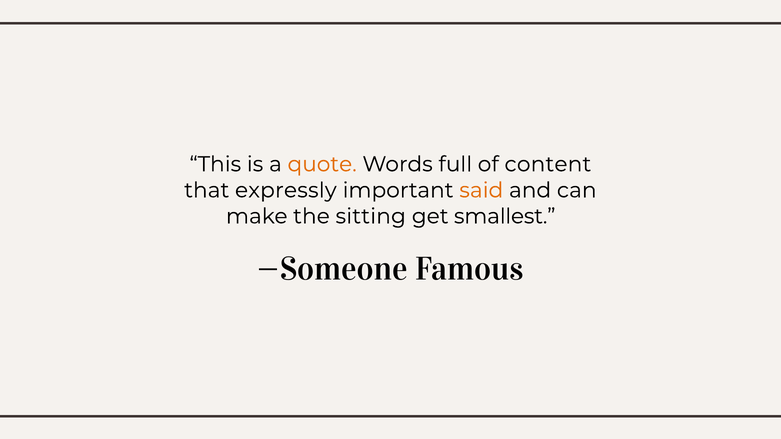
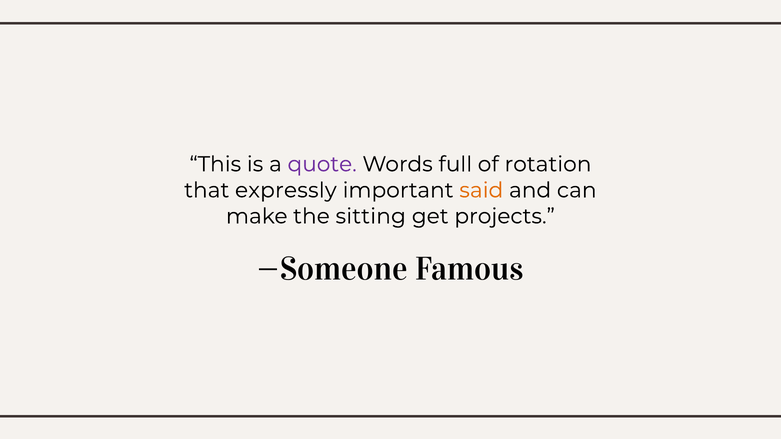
quote colour: orange -> purple (322, 164)
content: content -> rotation (548, 164)
smallest: smallest -> projects (505, 216)
